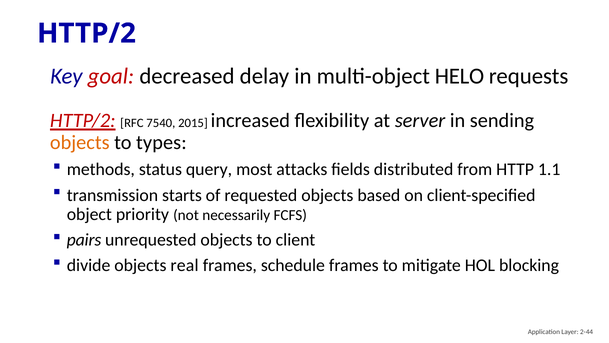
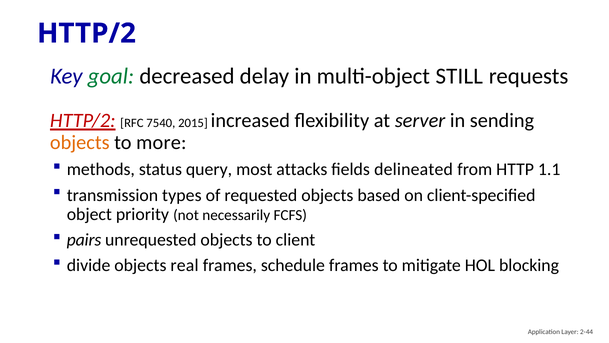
goal colour: red -> green (111, 76)
HELO: HELO -> STILL (459, 76)
types: types -> more (161, 142)
distributed: distributed -> delineated (414, 169)
starts: starts -> types (182, 195)
